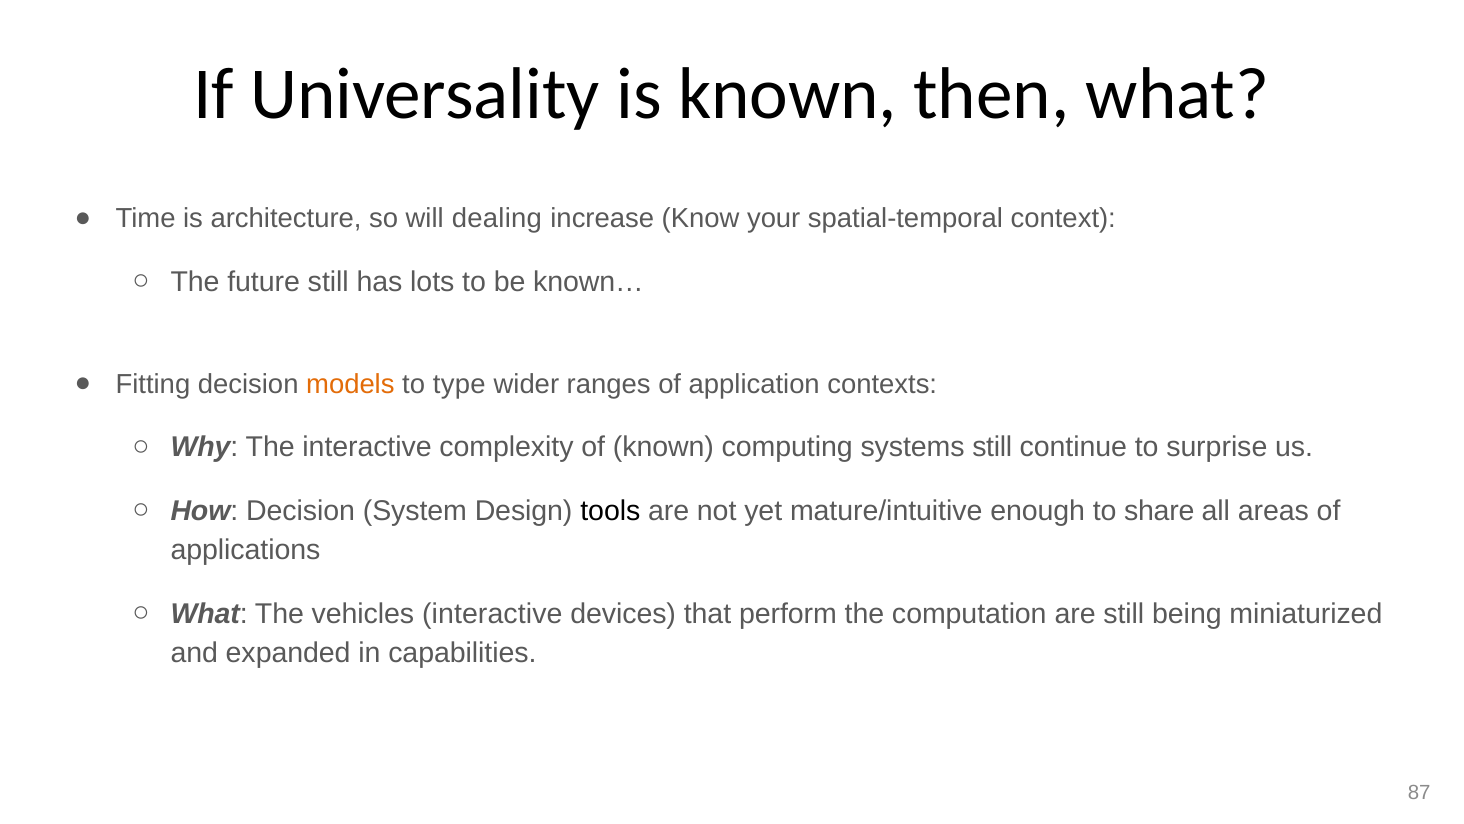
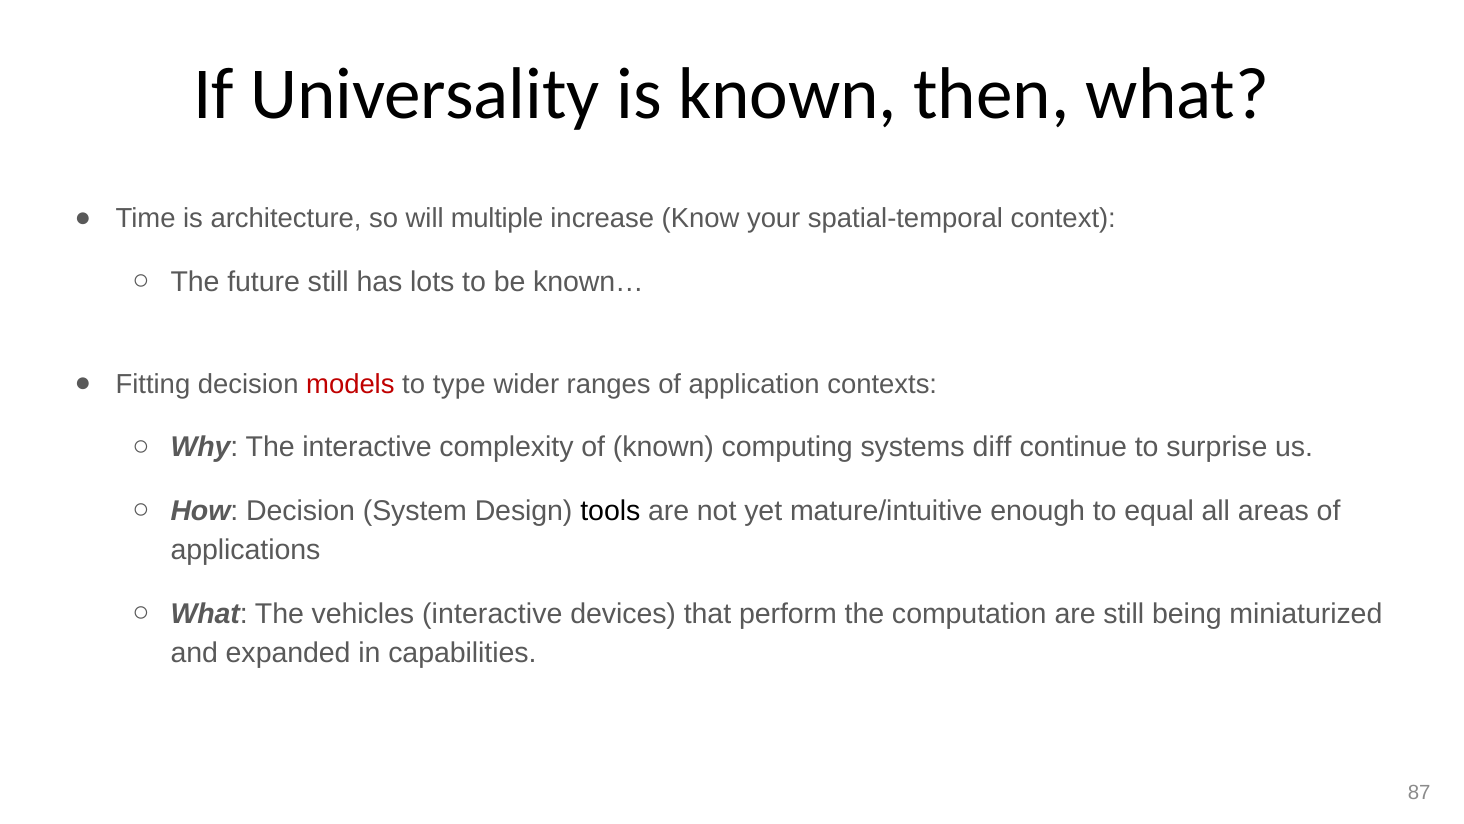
dealing: dealing -> multiple (497, 219)
models colour: orange -> red (350, 384)
systems still: still -> diff (992, 447)
share: share -> equal (1159, 511)
